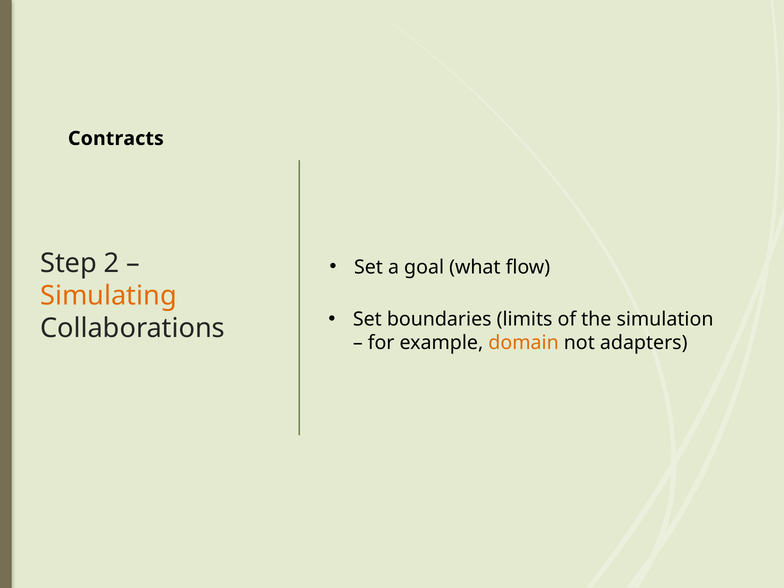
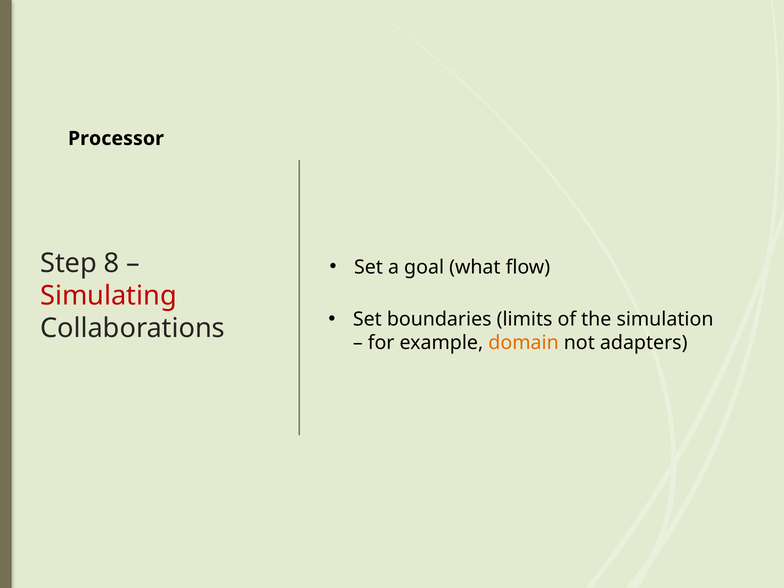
Contracts: Contracts -> Processor (116, 139)
2: 2 -> 8 (112, 263)
Simulating colour: orange -> red (108, 296)
